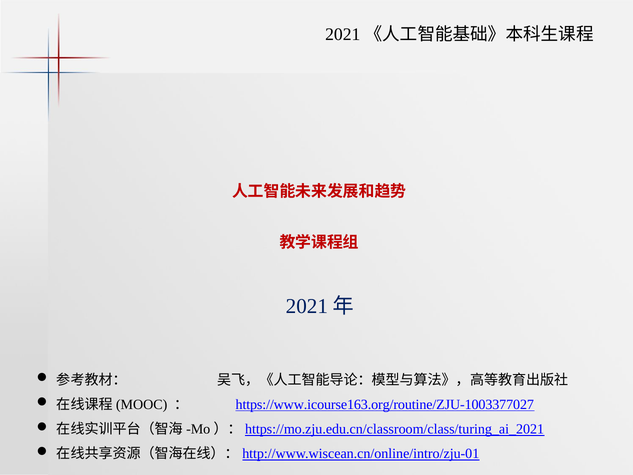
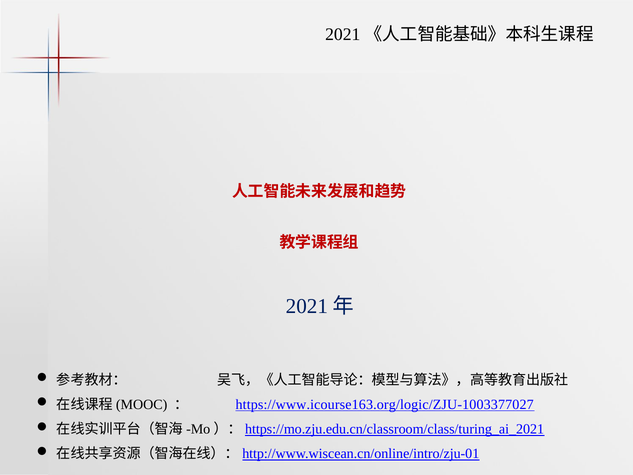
https://www.icourse163.org/routine/ZJU-1003377027: https://www.icourse163.org/routine/ZJU-1003377027 -> https://www.icourse163.org/logic/ZJU-1003377027 (385, 404)
